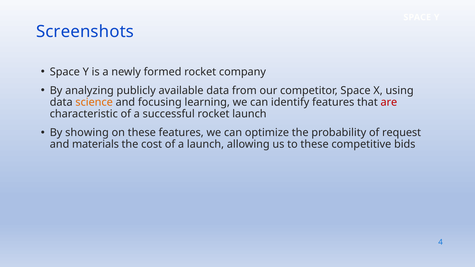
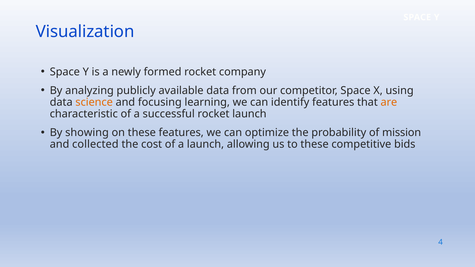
Screenshots: Screenshots -> Visualization (85, 32)
are colour: red -> orange (389, 102)
request: request -> mission (402, 133)
materials: materials -> collected (95, 144)
